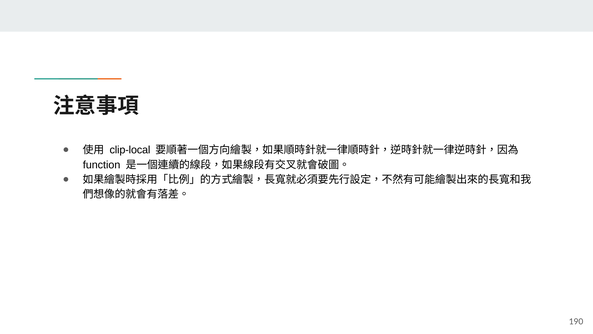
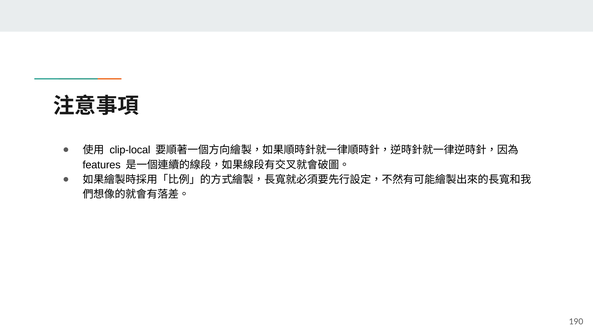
function: function -> features (102, 165)
